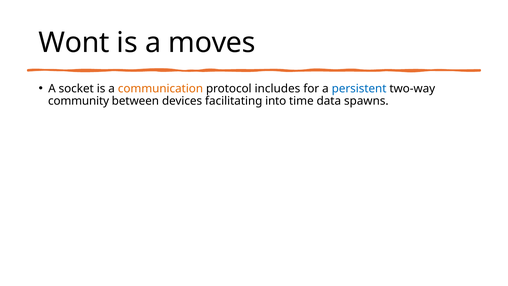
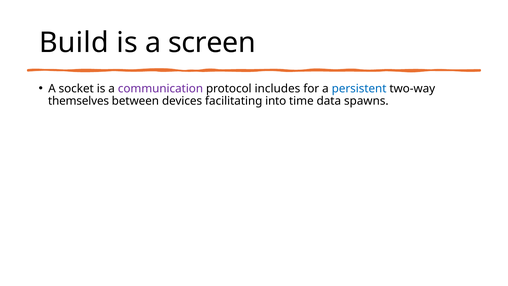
Wont: Wont -> Build (74, 43)
moves: moves -> screen (212, 43)
communication colour: orange -> purple (160, 88)
community: community -> themselves (79, 101)
